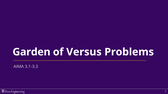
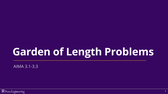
Versus: Versus -> Length (84, 52)
